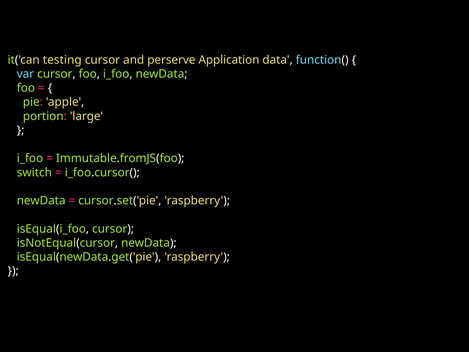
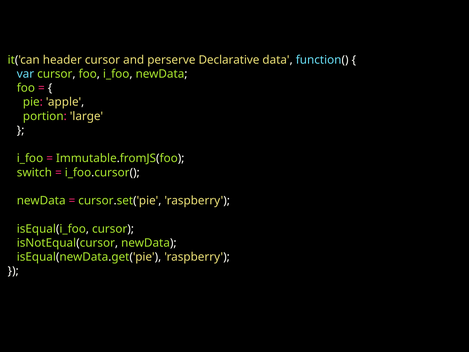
testing: testing -> header (62, 60)
Application: Application -> Declarative (229, 60)
